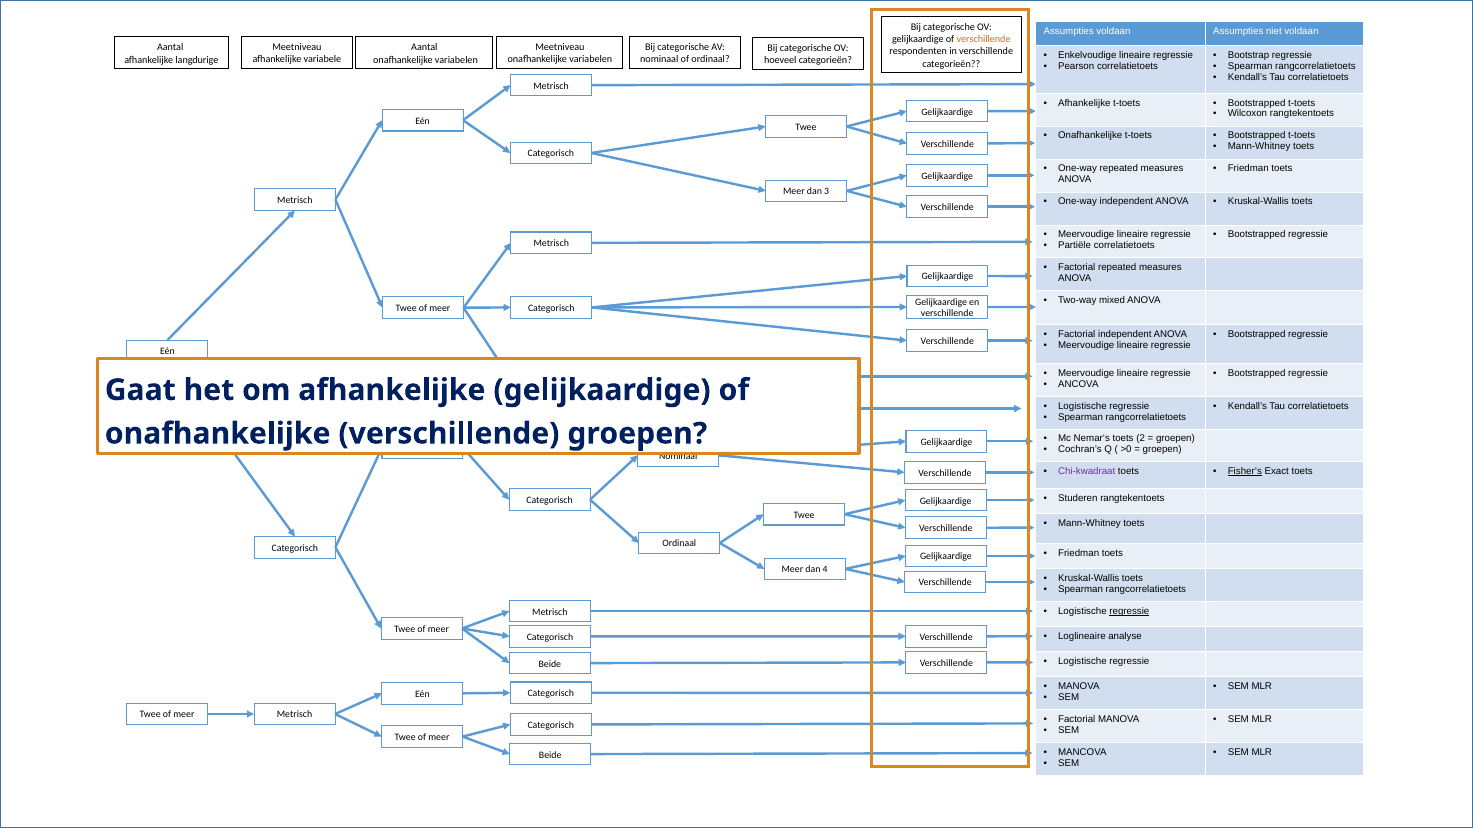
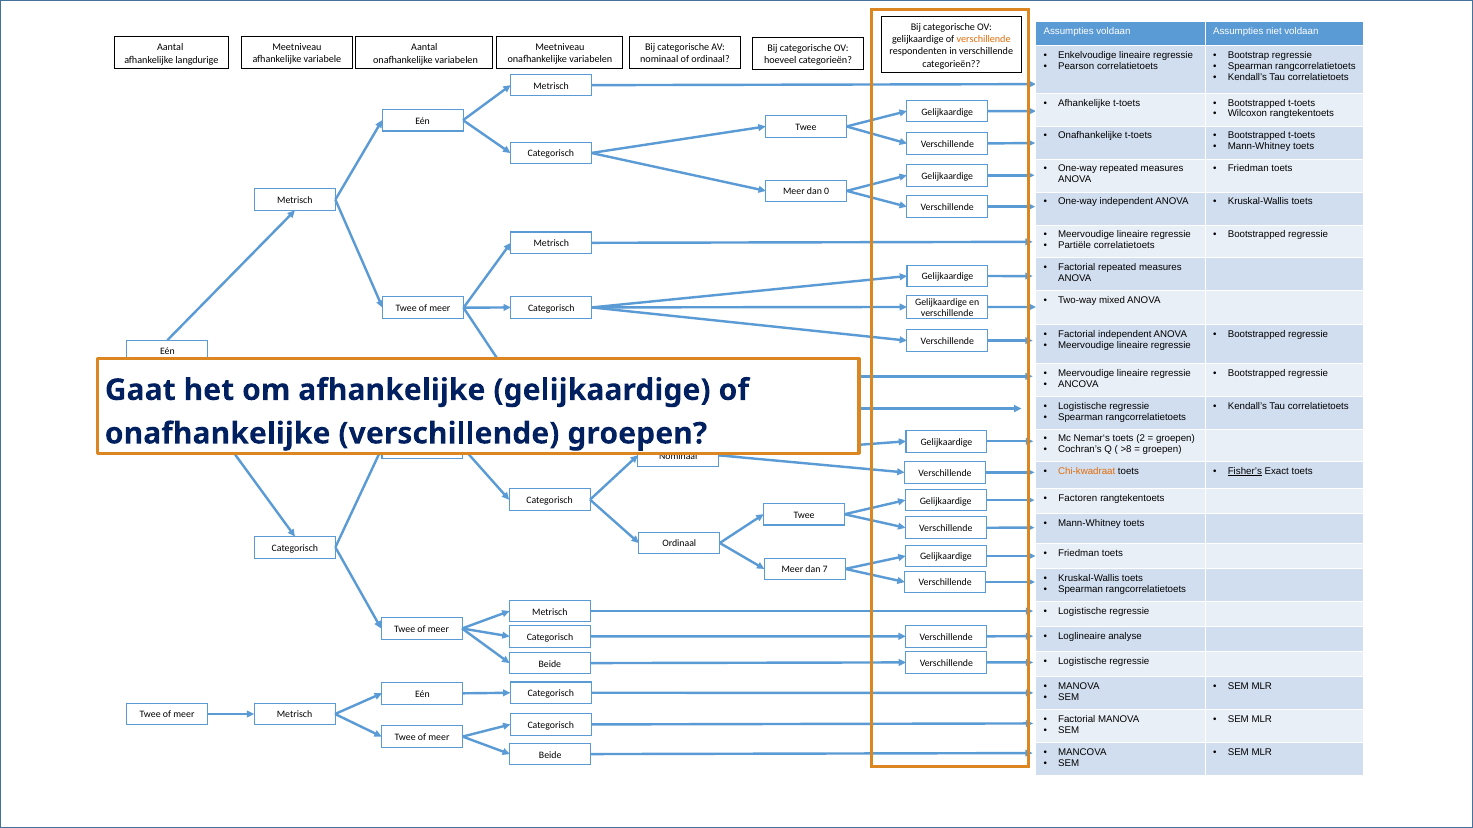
3: 3 -> 0 (827, 192)
>0: >0 -> >8 (1126, 450)
Chi-kwadraat colour: purple -> orange (1087, 472)
Studeren: Studeren -> Factoren (1078, 499)
4: 4 -> 7 (825, 570)
regressie underline: present -> none (1129, 611)
